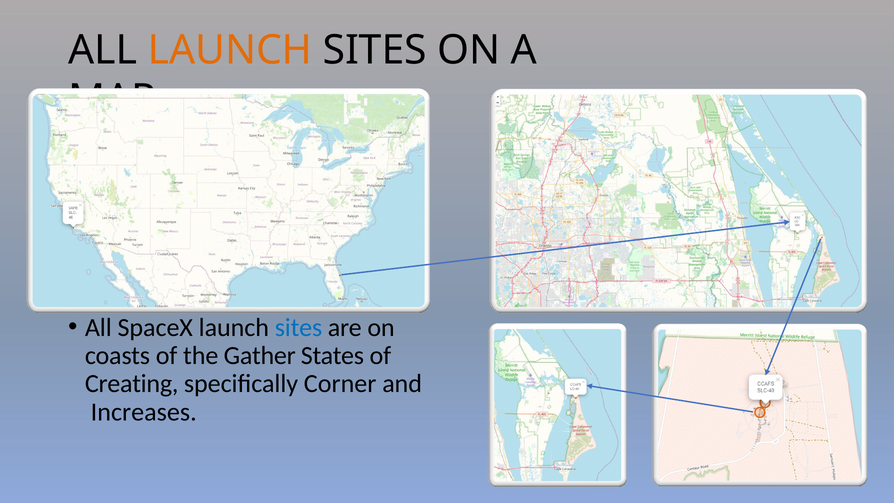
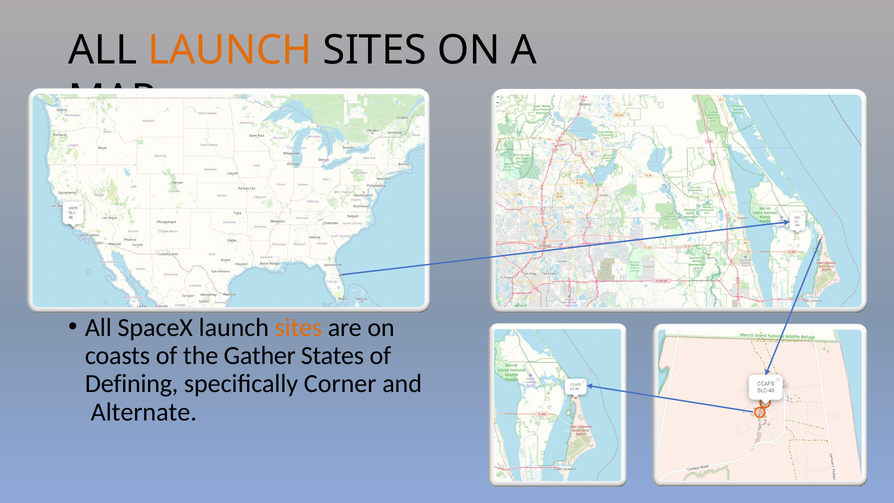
sites colour: blue -> orange (299, 328)
Creating: Creating -> Defining (132, 384)
Increases: Increases -> Alternate (144, 412)
